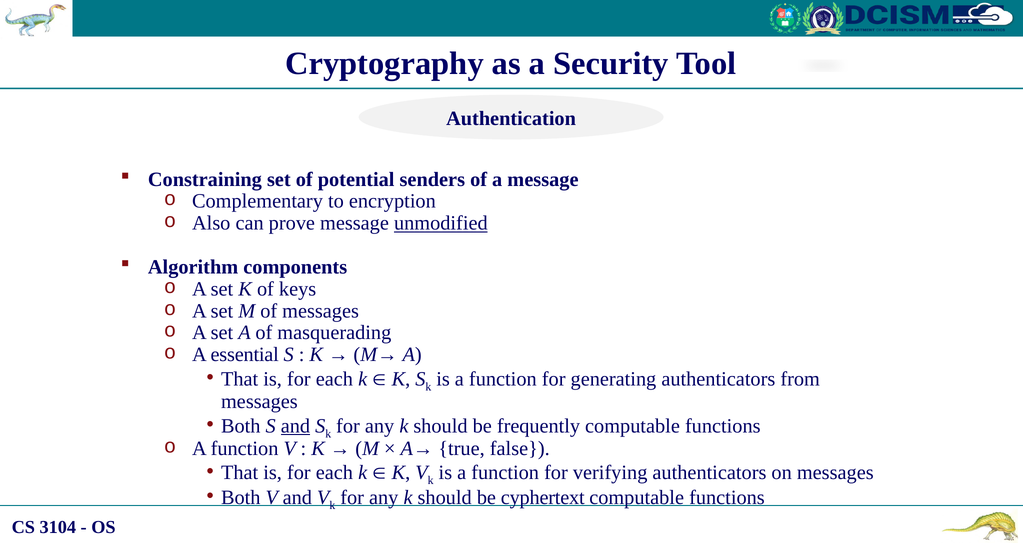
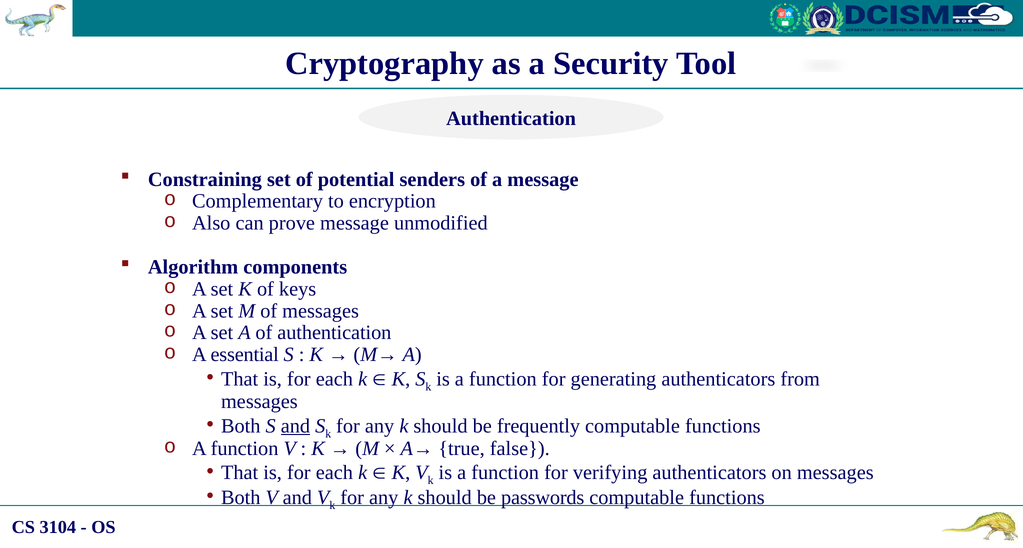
unmodified underline: present -> none (441, 223)
of masquerading: masquerading -> authentication (334, 333)
cyphertext: cyphertext -> passwords (543, 498)
